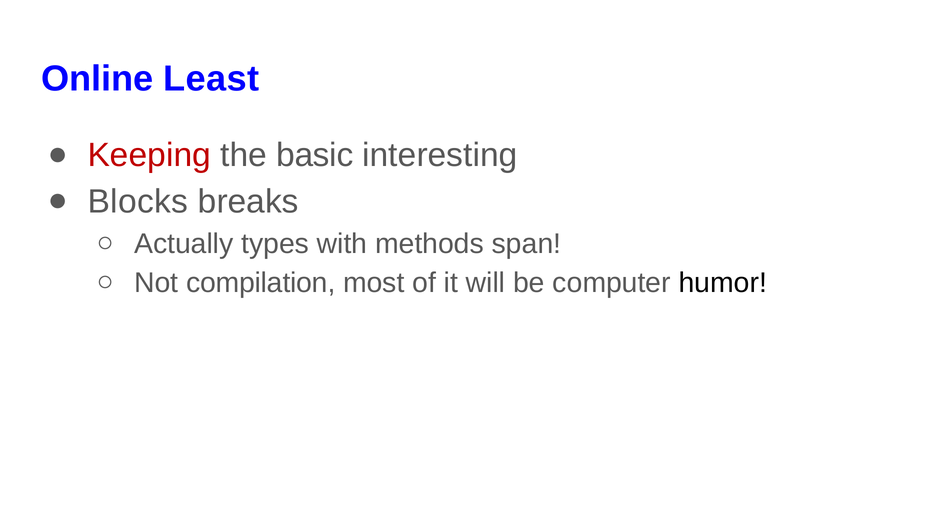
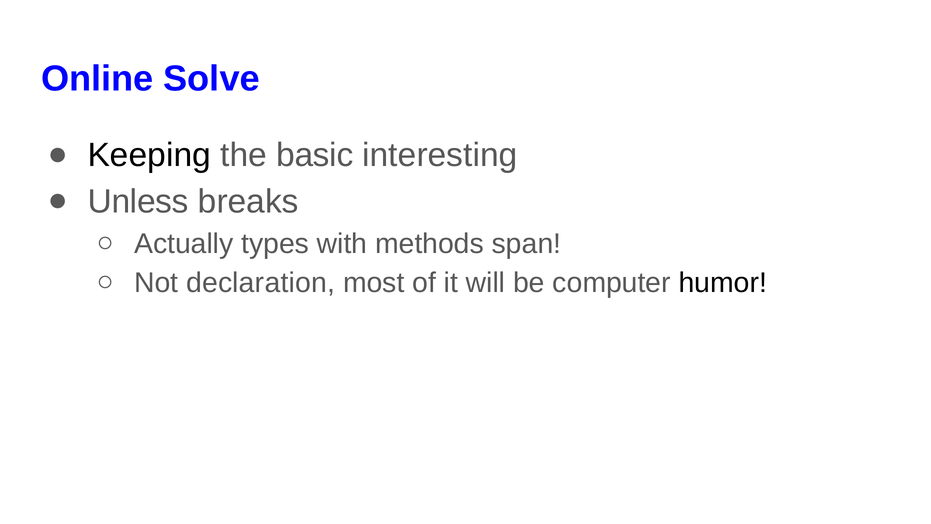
Least: Least -> Solve (212, 79)
Keeping colour: red -> black (149, 155)
Blocks: Blocks -> Unless (138, 202)
compilation: compilation -> declaration (261, 283)
